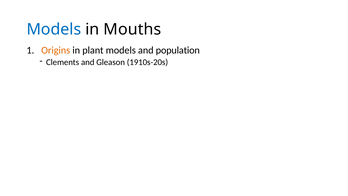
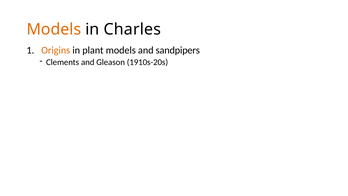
Models colour: blue -> orange (54, 29)
Mouths: Mouths -> Charles (132, 29)
population: population -> sandpipers (178, 50)
